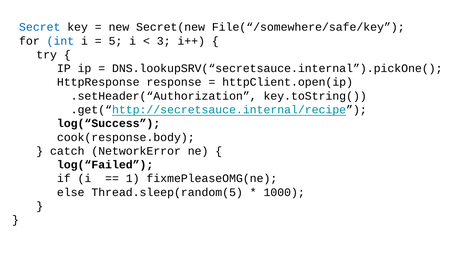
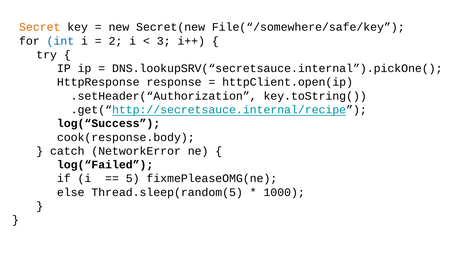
Secret colour: blue -> orange (40, 27)
5: 5 -> 2 (115, 41)
1: 1 -> 5 (133, 179)
